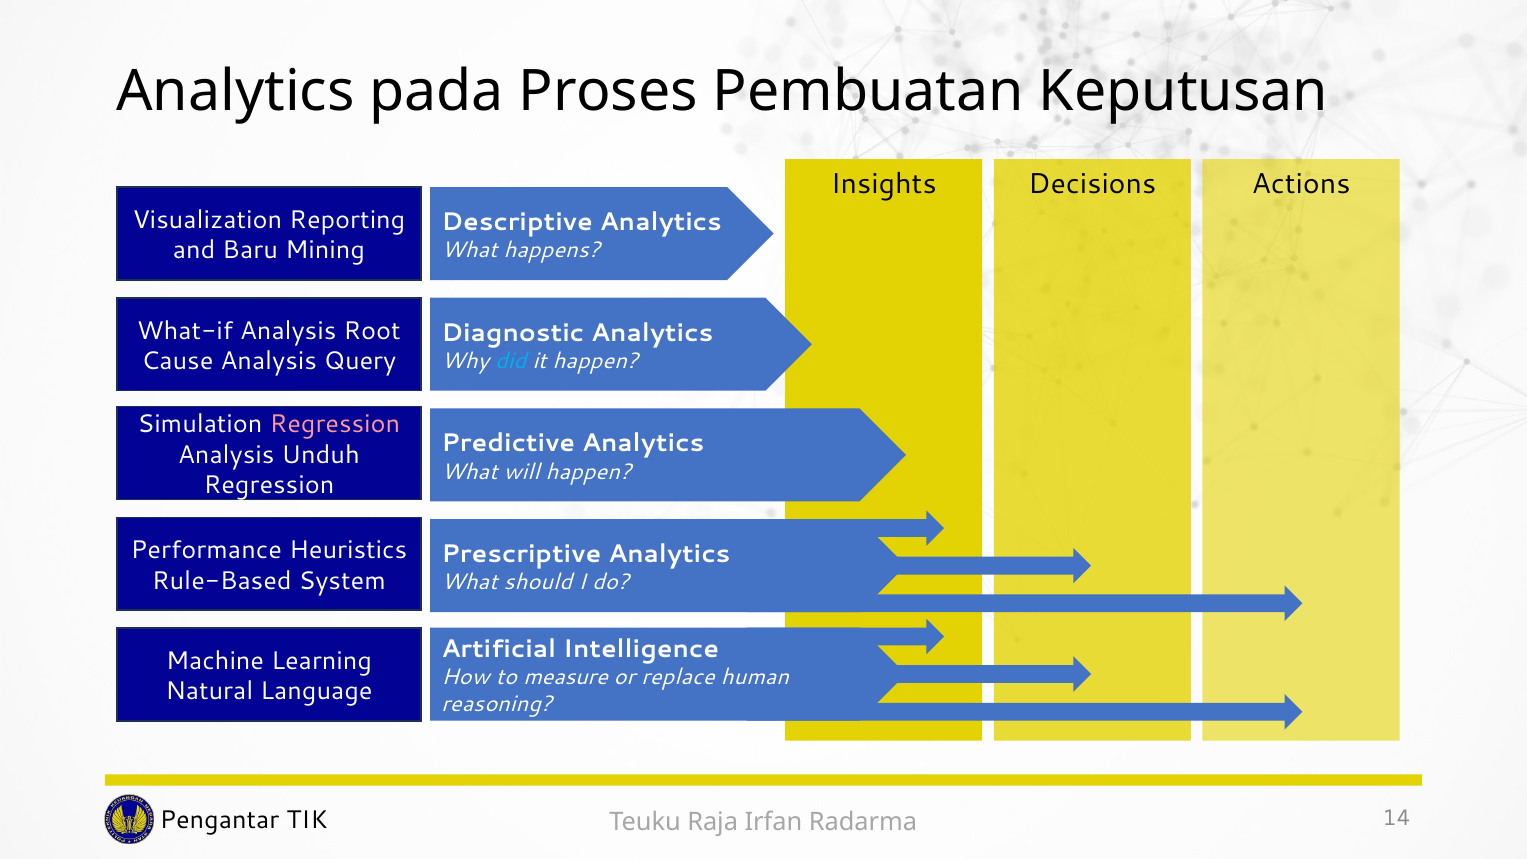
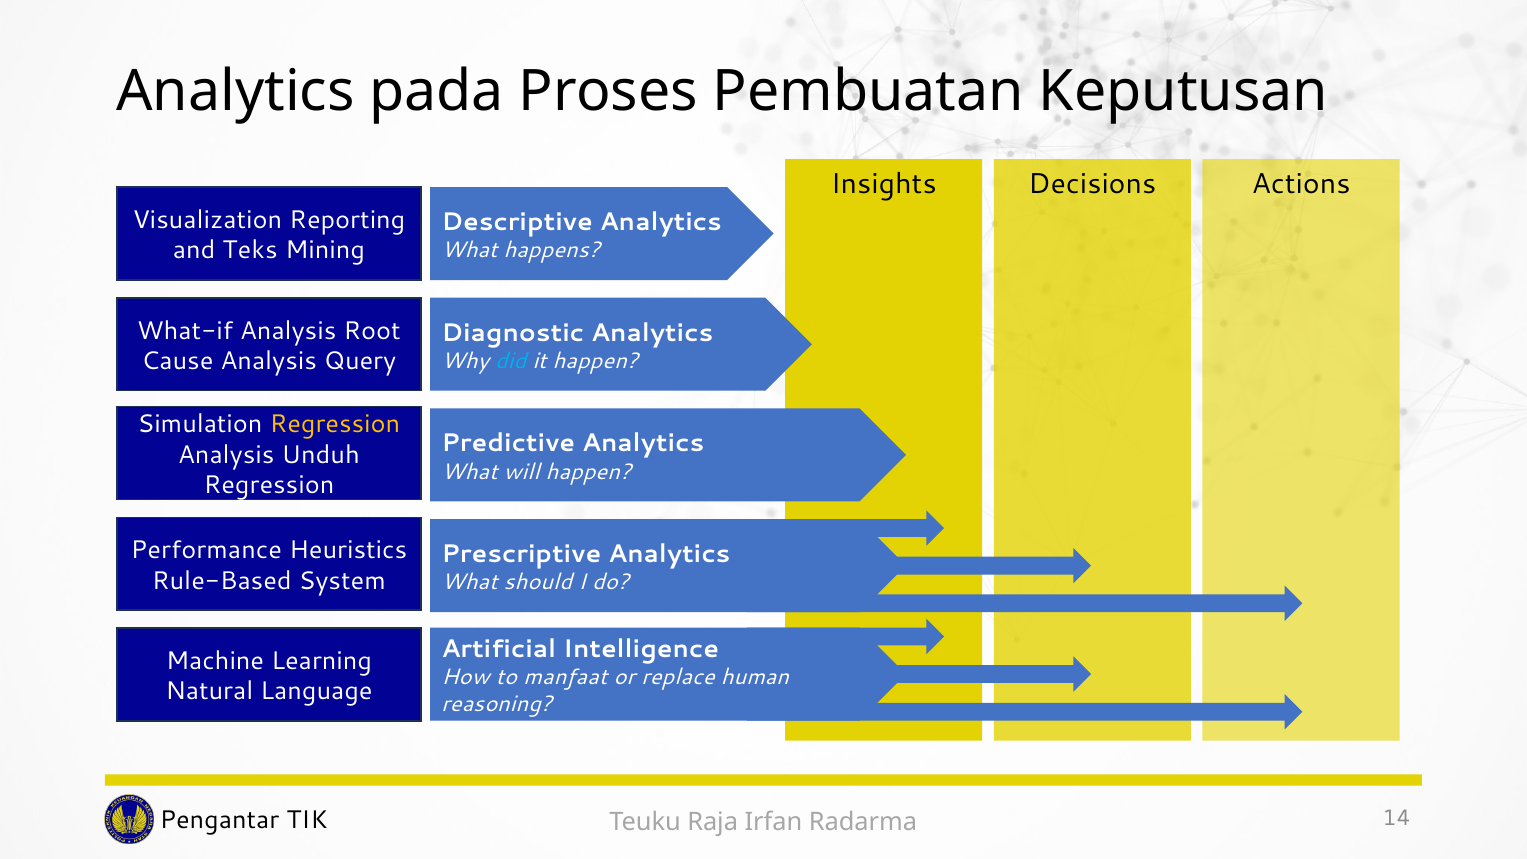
Baru: Baru -> Teks (250, 251)
Regression colour: pink -> yellow (335, 424)
measure: measure -> manfaat (565, 677)
